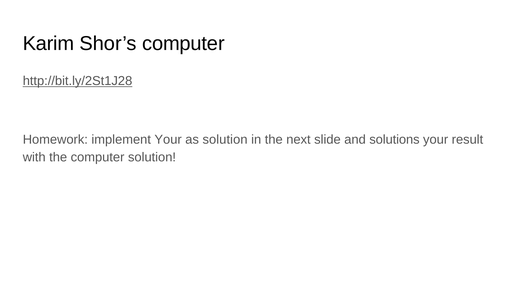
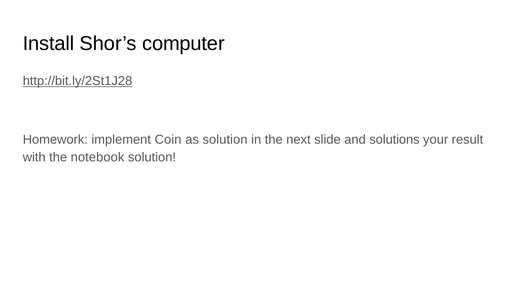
Karim: Karim -> Install (48, 44)
implement Your: Your -> Coin (168, 140)
the computer: computer -> notebook (98, 157)
